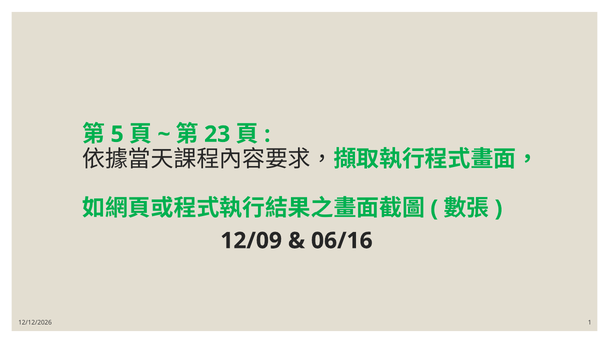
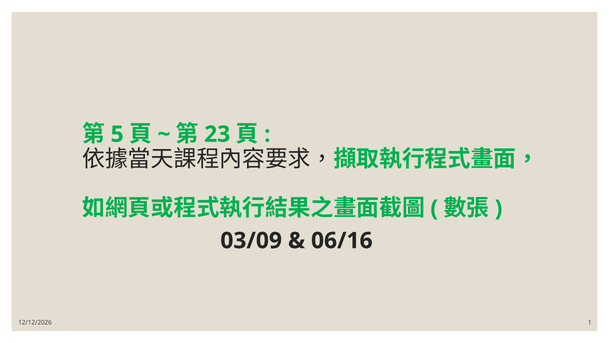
12/09: 12/09 -> 03/09 (251, 240)
